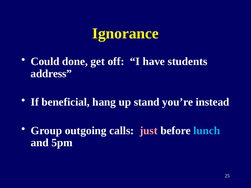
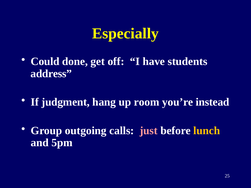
Ignorance: Ignorance -> Especially (125, 33)
beneficial: beneficial -> judgment (66, 102)
stand: stand -> room (147, 102)
lunch colour: light blue -> yellow (207, 131)
